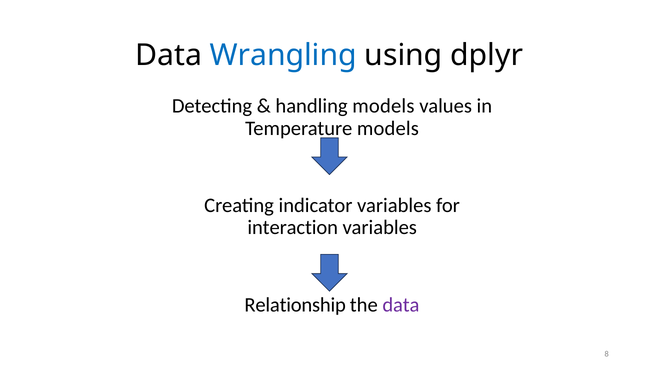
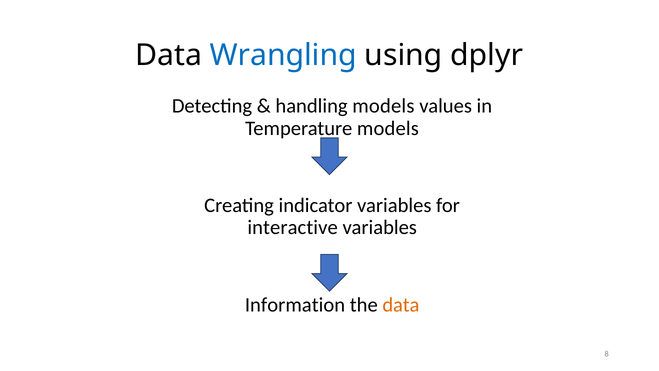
interaction: interaction -> interactive (293, 227)
Relationship: Relationship -> Information (295, 304)
data colour: purple -> orange (401, 304)
